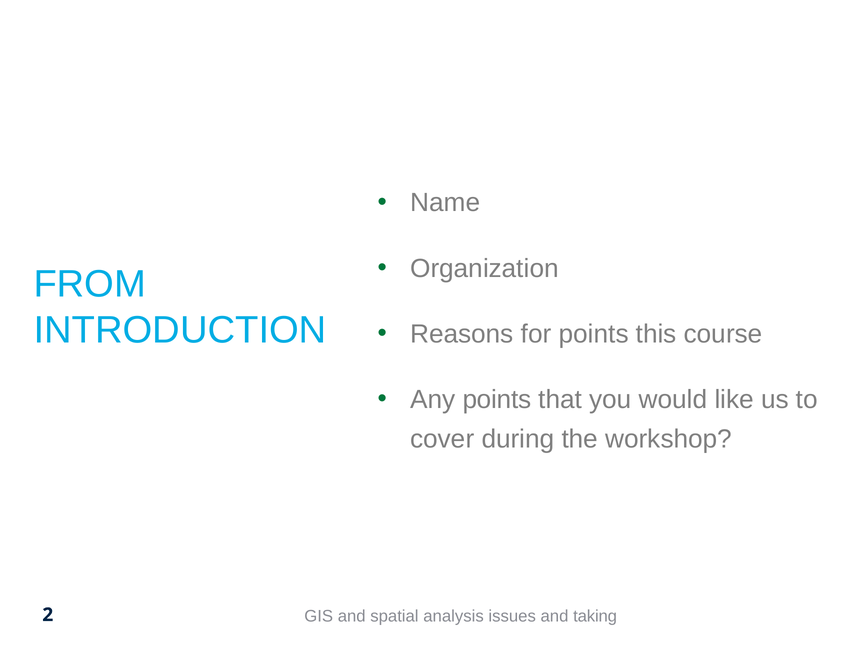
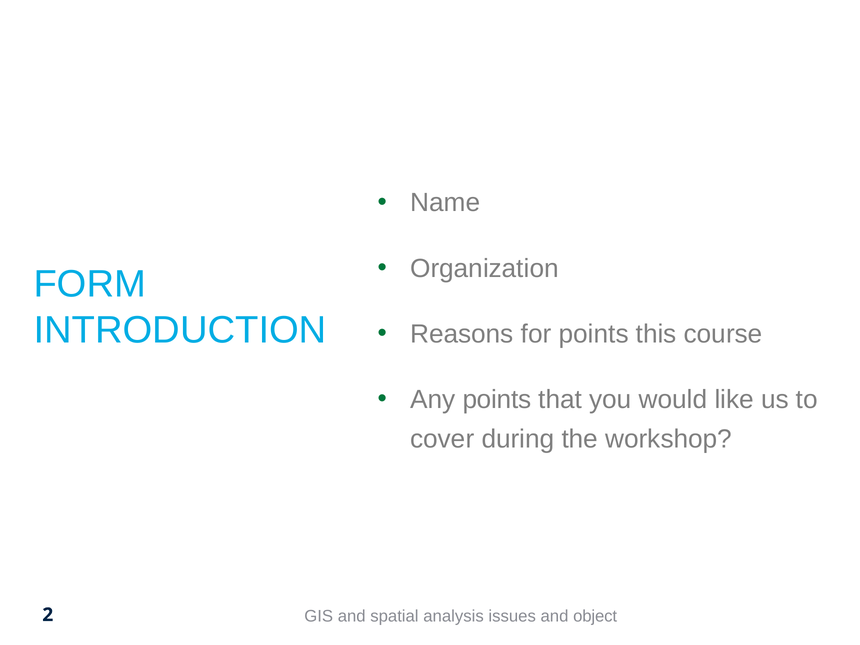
FROM: FROM -> FORM (90, 284)
taking: taking -> object (595, 616)
